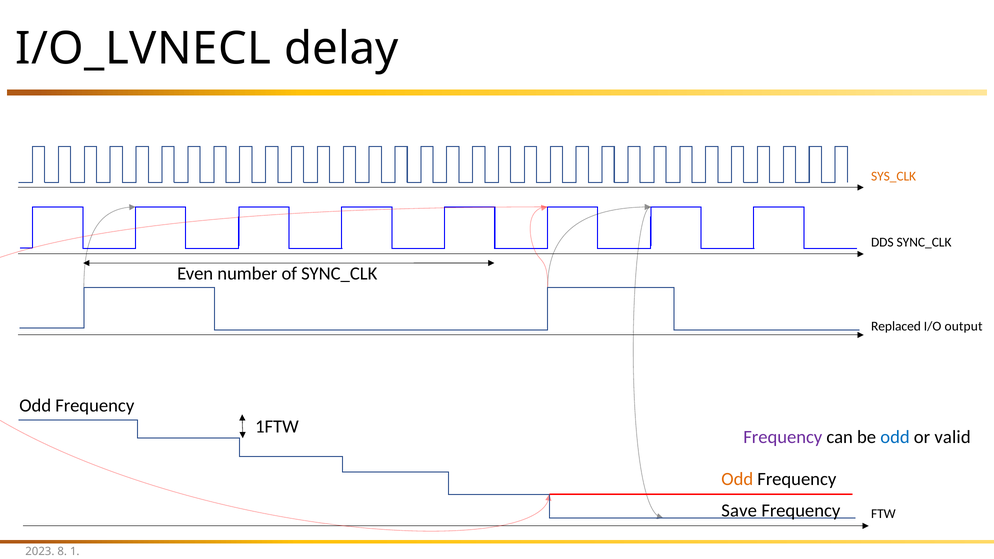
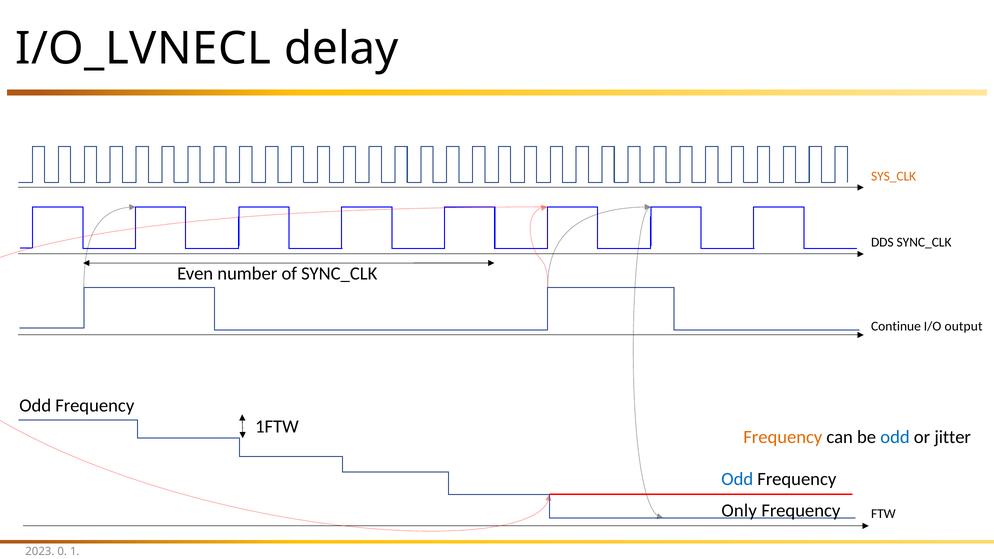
Replaced: Replaced -> Continue (896, 326)
Frequency colour: purple -> orange (783, 437)
valid: valid -> jitter (953, 437)
Odd colour: orange -> blue (737, 479)
Save: Save -> Only (739, 510)
8: 8 -> 0 (62, 552)
